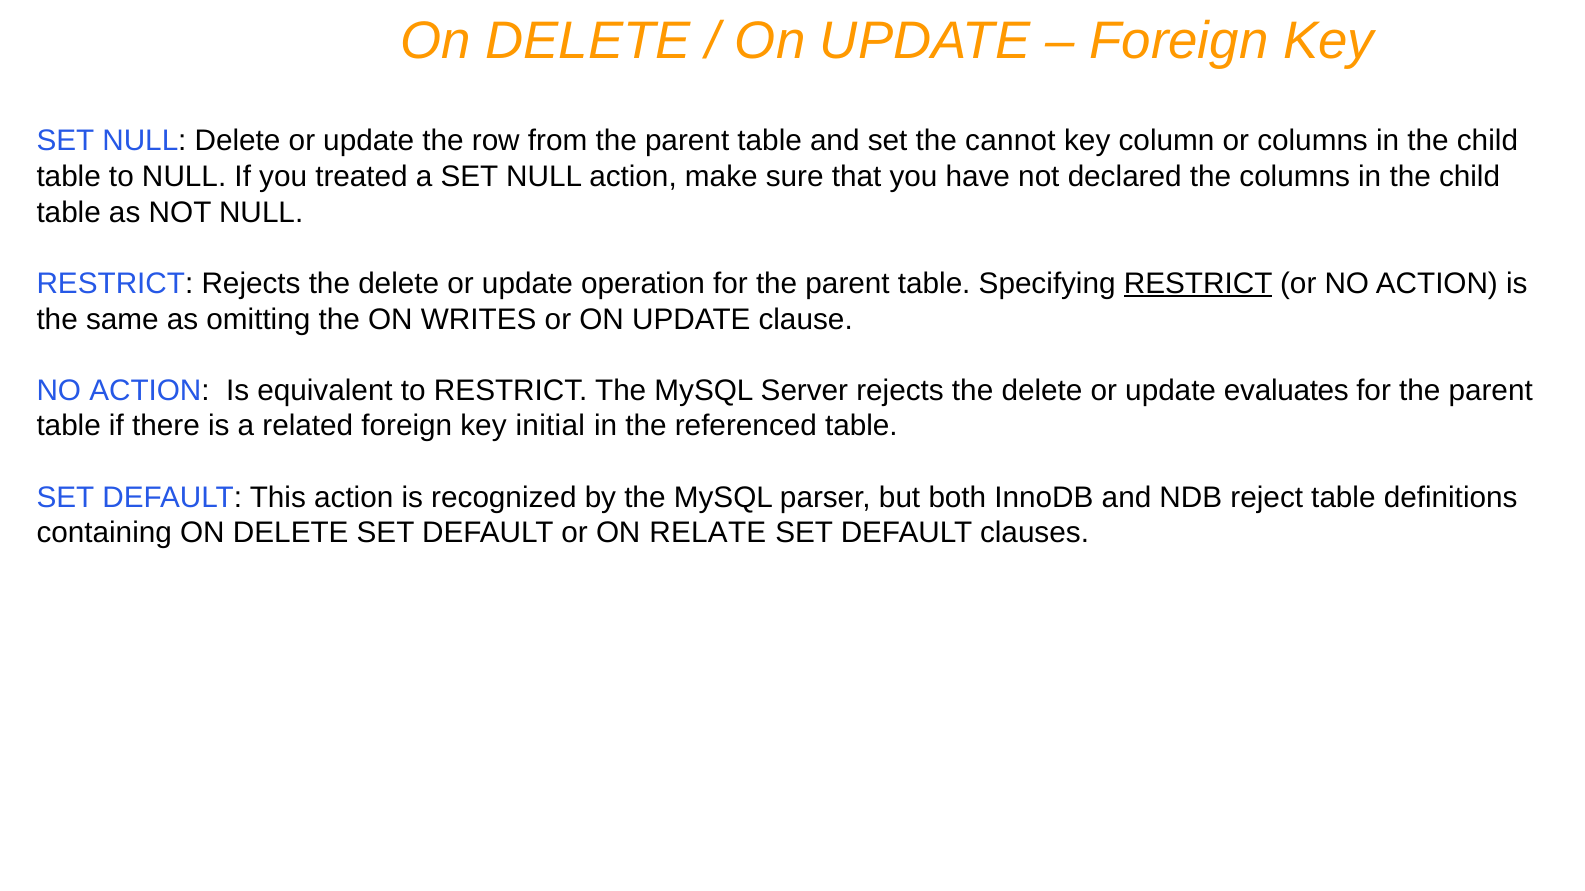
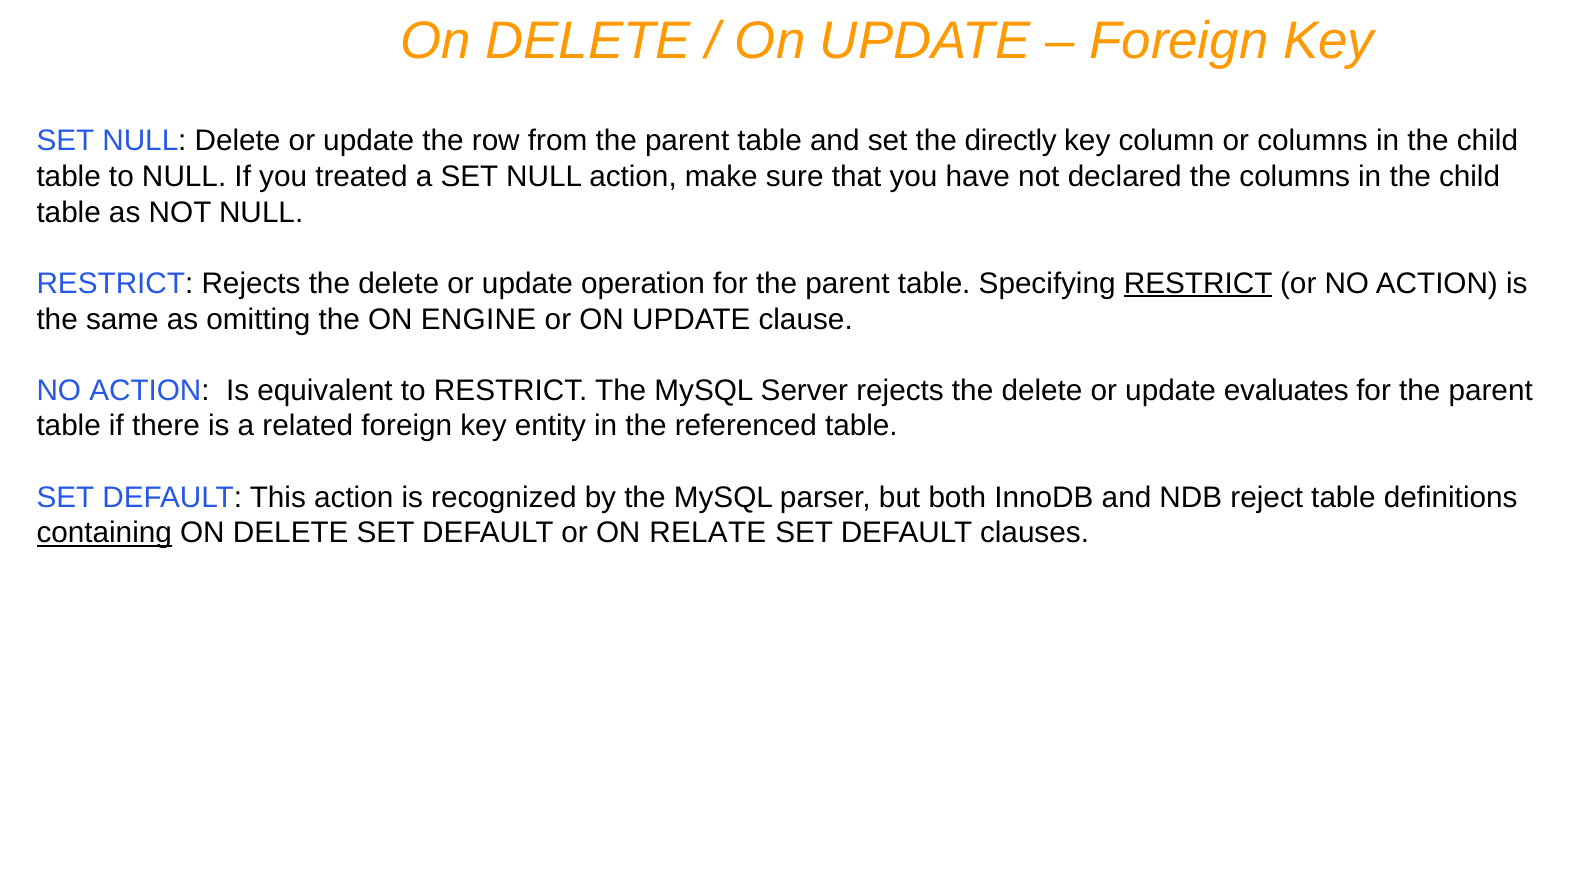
cannot: cannot -> directly (1011, 141)
WRITES: WRITES -> ENGINE (479, 319)
initial: initial -> entity (550, 426)
containing underline: none -> present (104, 533)
